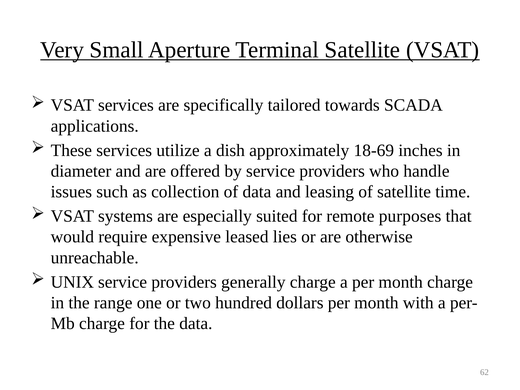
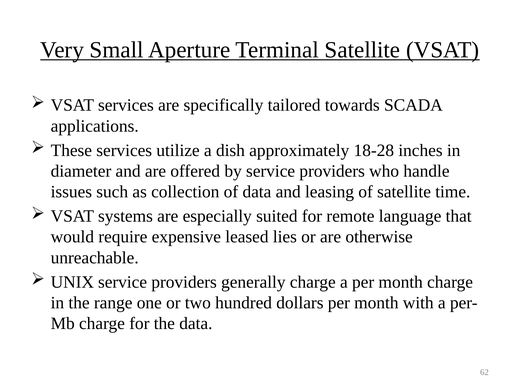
18-69: 18-69 -> 18-28 (374, 150)
purposes: purposes -> language (410, 216)
